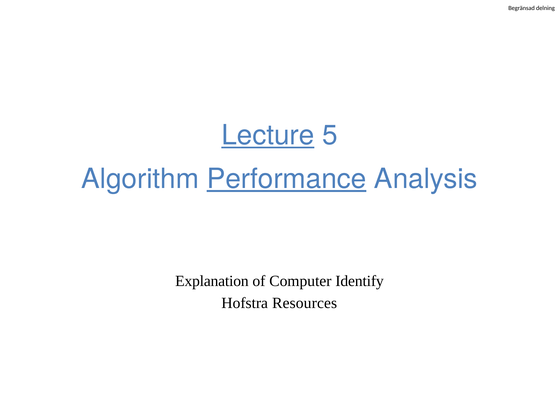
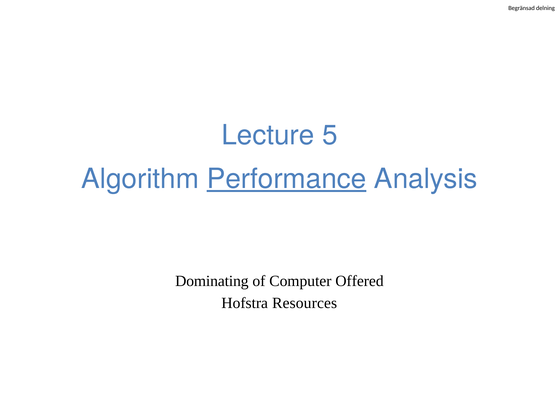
Lecture underline: present -> none (268, 136)
Explanation: Explanation -> Dominating (212, 281)
Identify: Identify -> Offered (360, 281)
